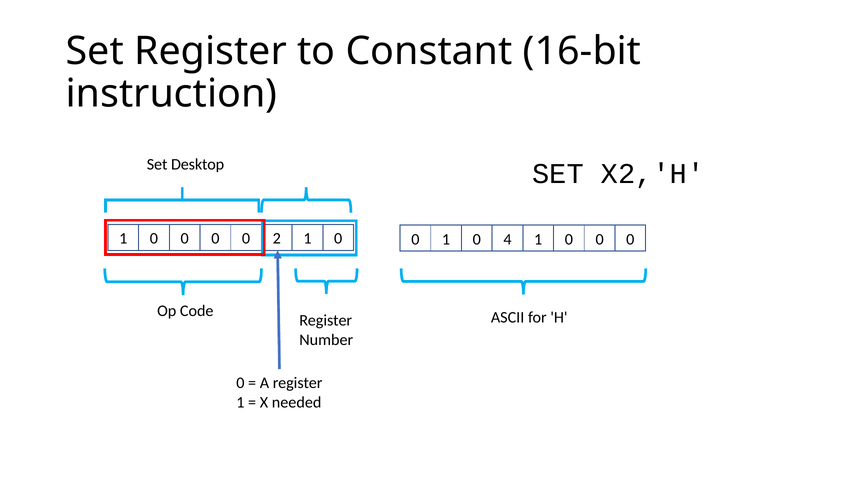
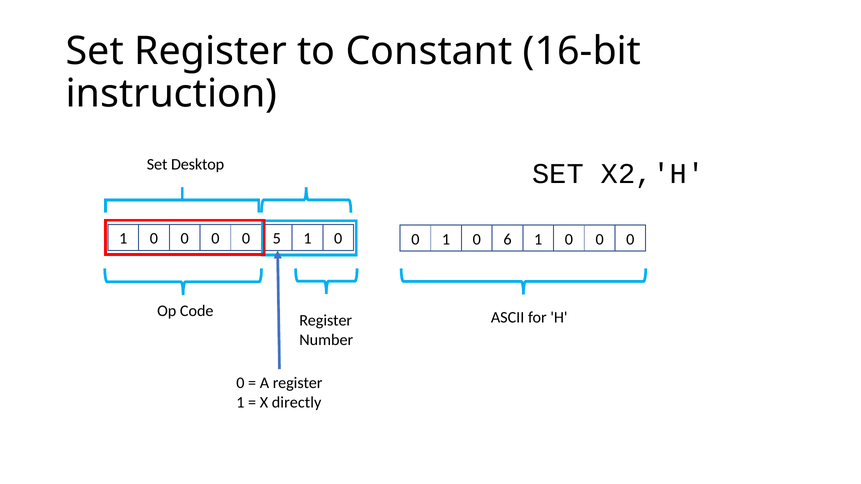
2: 2 -> 5 (277, 239)
4: 4 -> 6 (507, 239)
needed: needed -> directly (297, 403)
